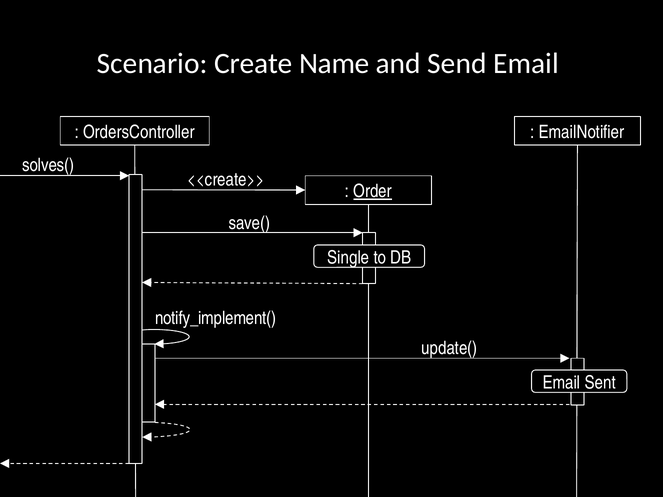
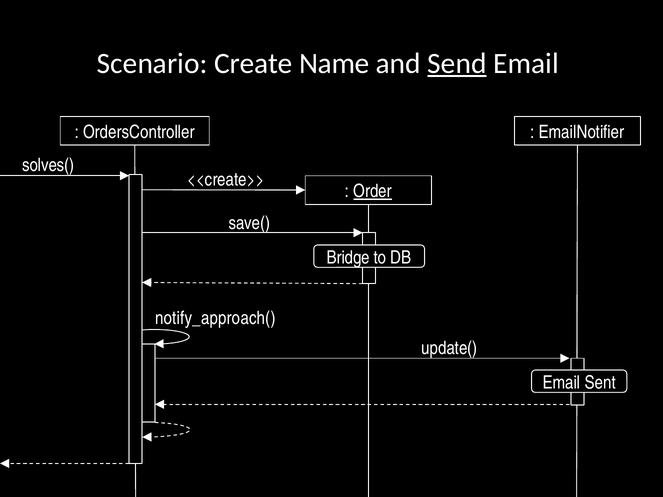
Send underline: none -> present (457, 63)
Single: Single -> Bridge (348, 258)
notify_implement(: notify_implement( -> notify_approach( (215, 318)
